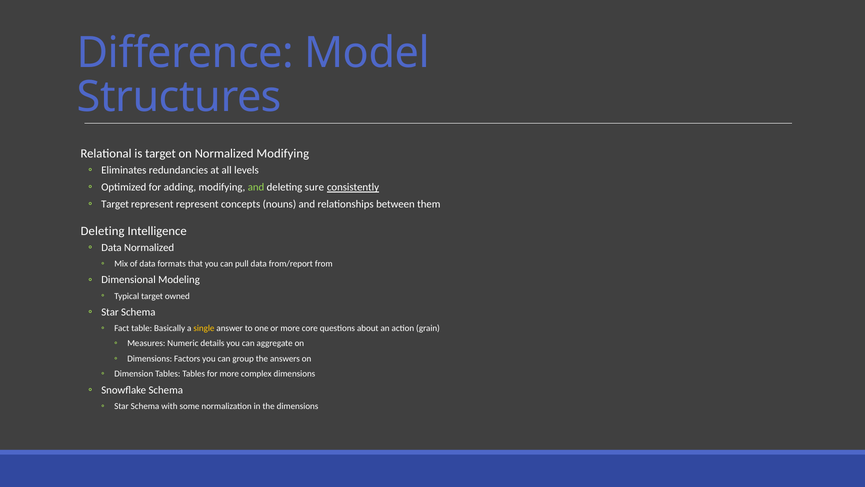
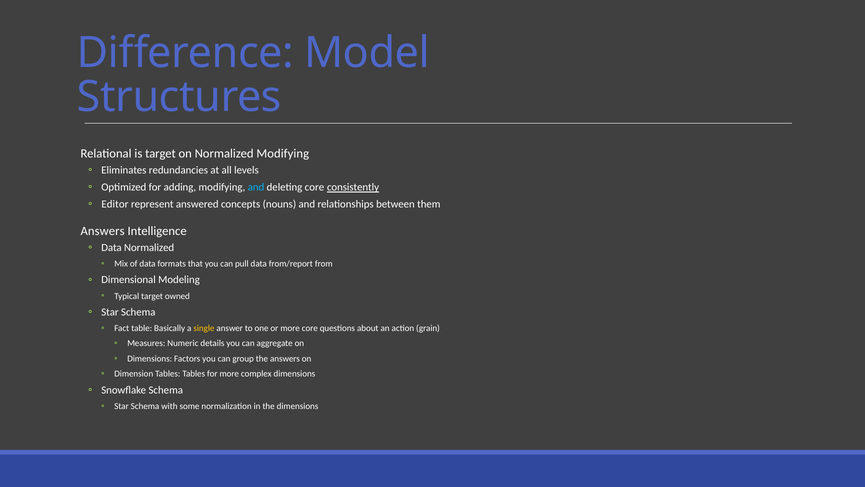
and colour: light green -> light blue (256, 187)
deleting sure: sure -> core (314, 187)
Target: Target -> Editor (115, 204)
represent represent: represent -> answered (197, 204)
Deleting: Deleting -> Answers (103, 231)
